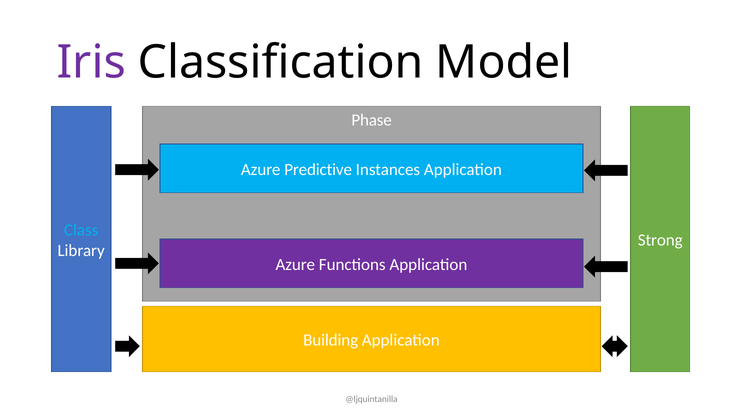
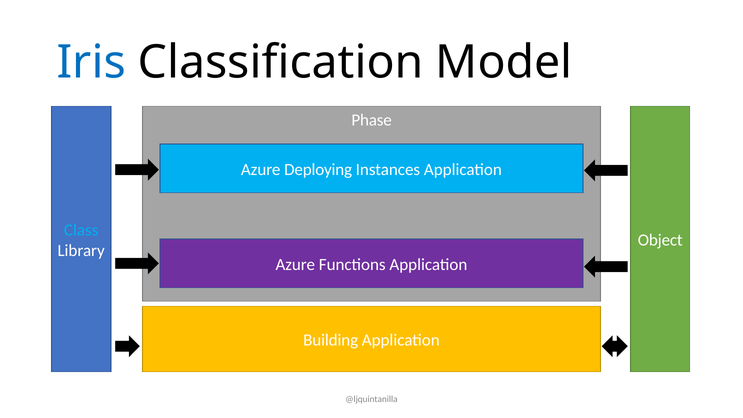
Iris colour: purple -> blue (91, 62)
Predictive: Predictive -> Deploying (318, 170)
Strong: Strong -> Object (660, 240)
